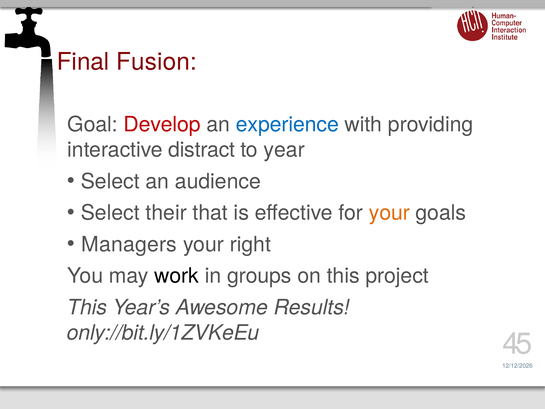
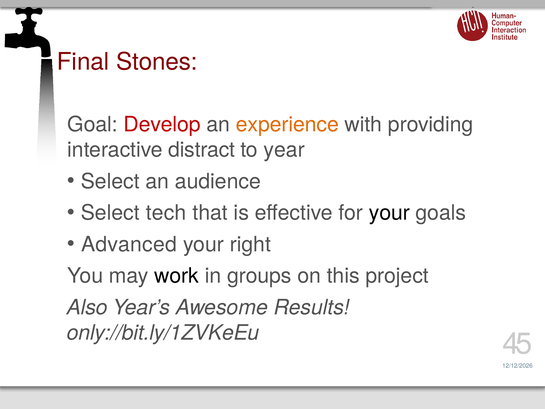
Fusion: Fusion -> Stones (157, 62)
experience colour: blue -> orange (287, 124)
their: their -> tech (166, 213)
your colour: orange -> black (389, 213)
Managers: Managers -> Advanced (129, 244)
This: This -> Also (87, 307)
